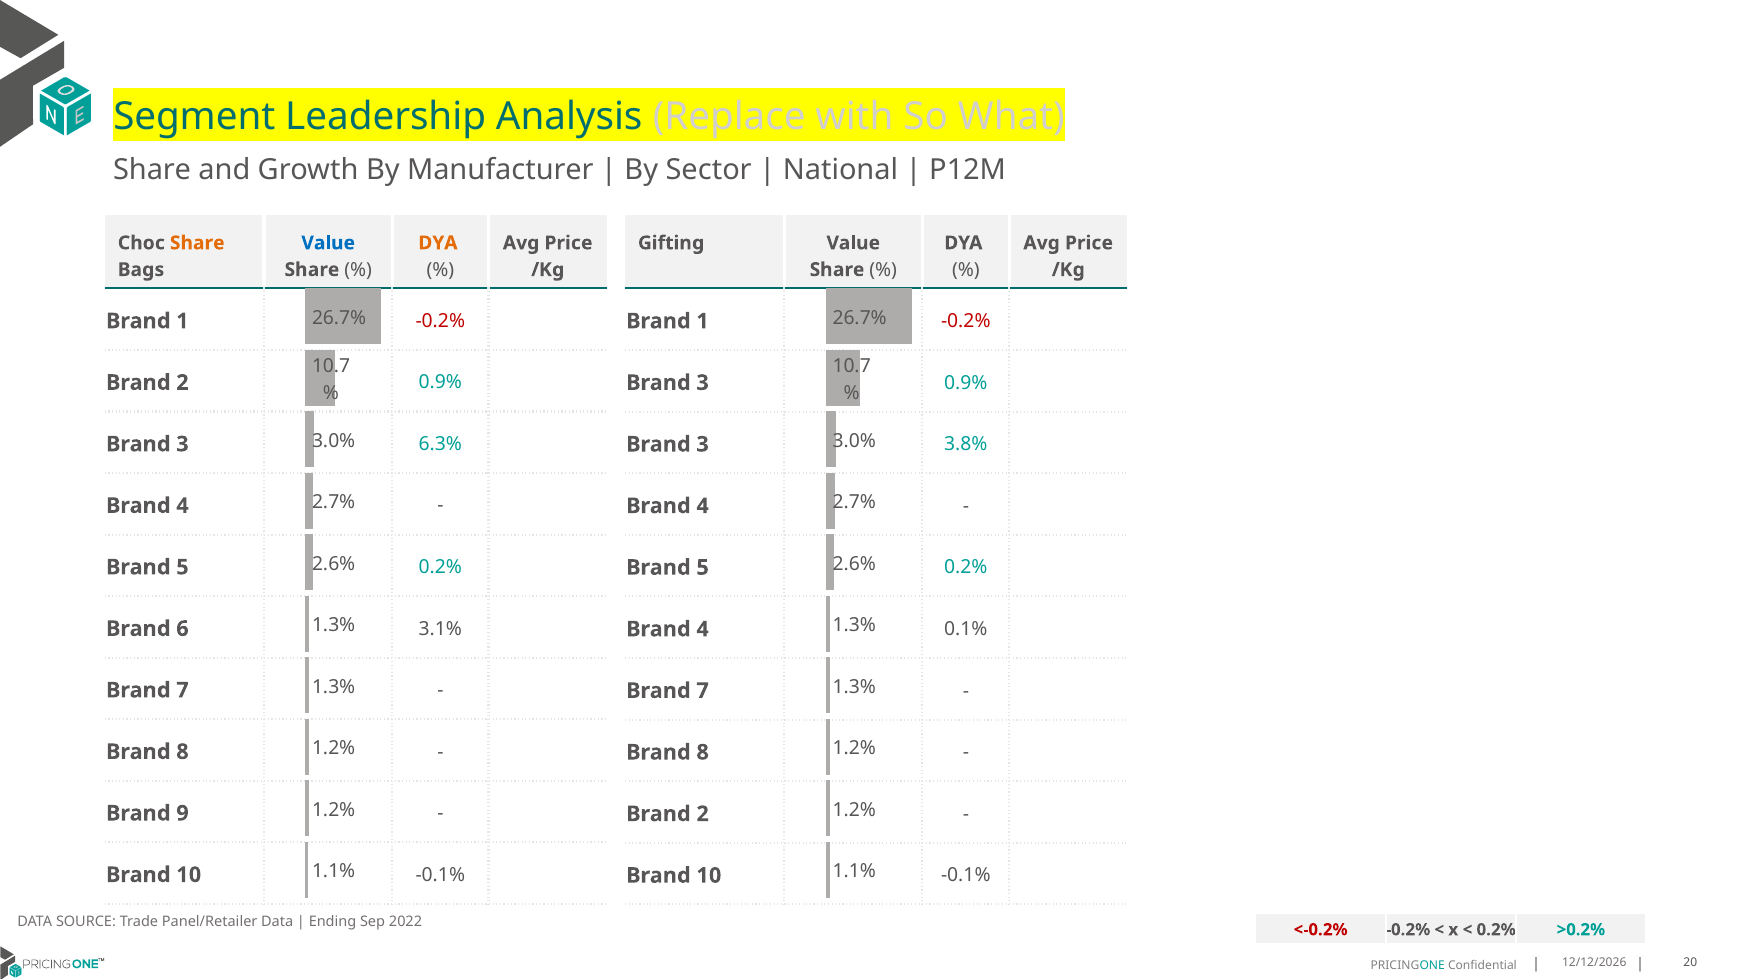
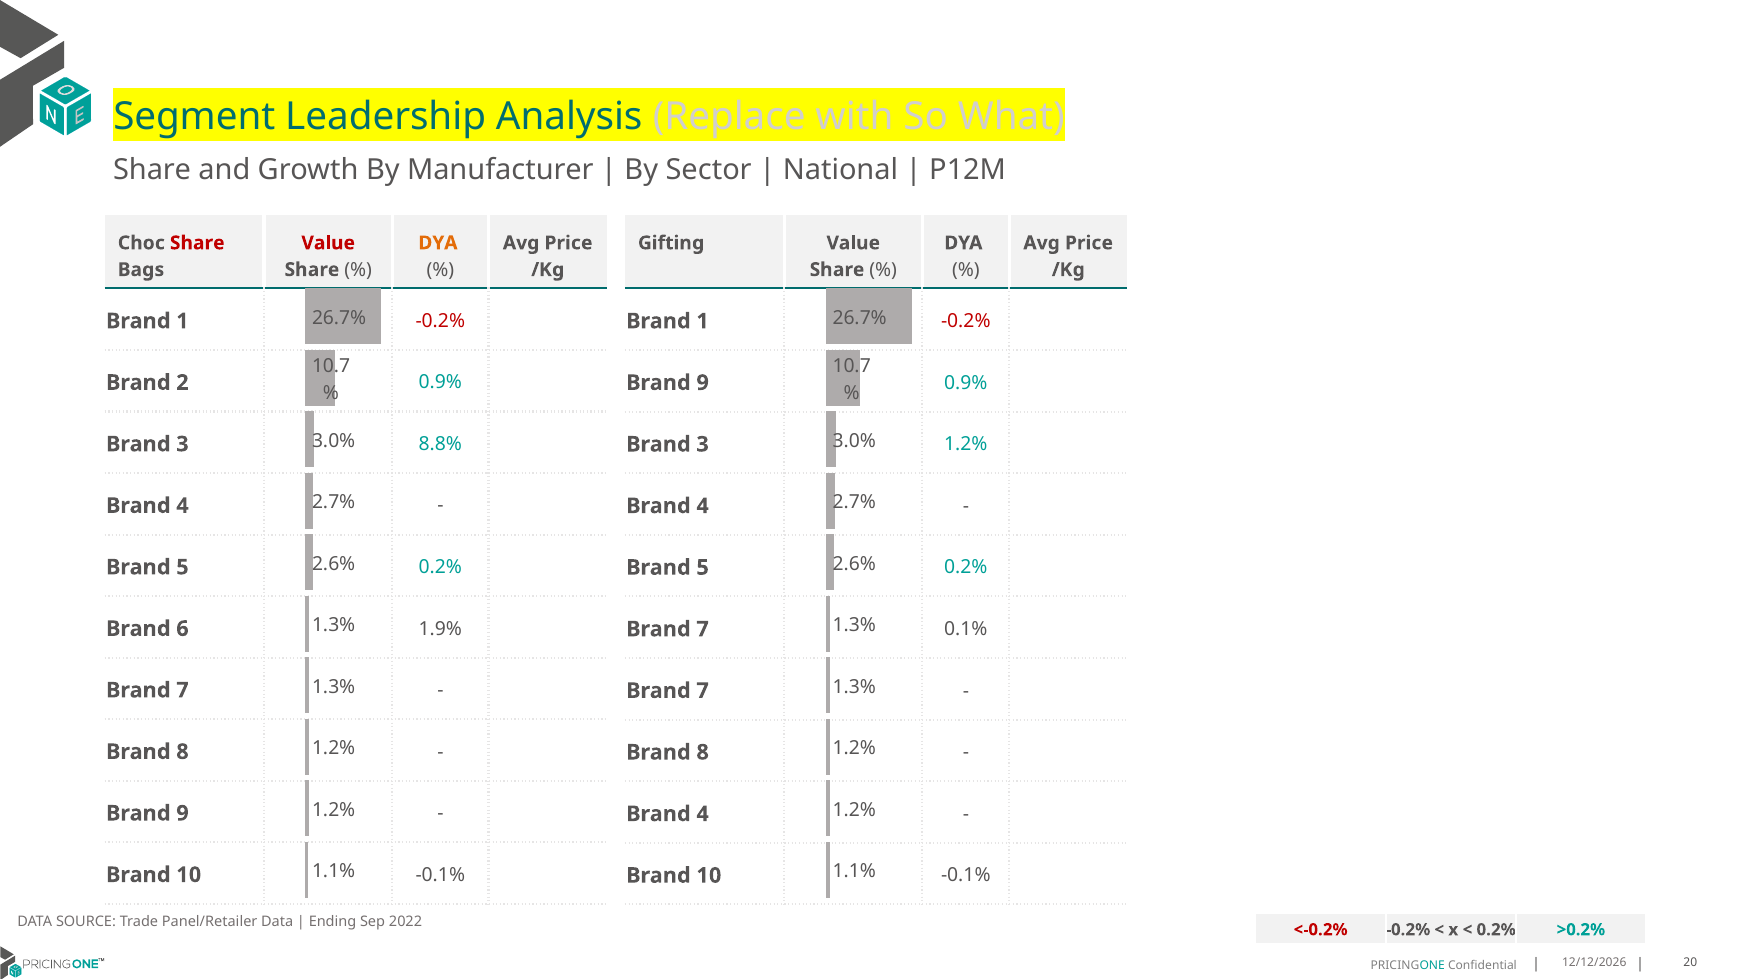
Share colour: orange -> red (197, 243)
Value colour: blue -> red (328, 243)
3: 3 -> 9 (703, 383)
6.3%: 6.3% -> 8.8% (440, 444)
3 3.8%: 3.8% -> 1.2% (966, 444)
3.1%: 3.1% -> 1.9% (440, 629)
4: 4 -> 7 (703, 629)
2: 2 -> 4 (703, 814)
